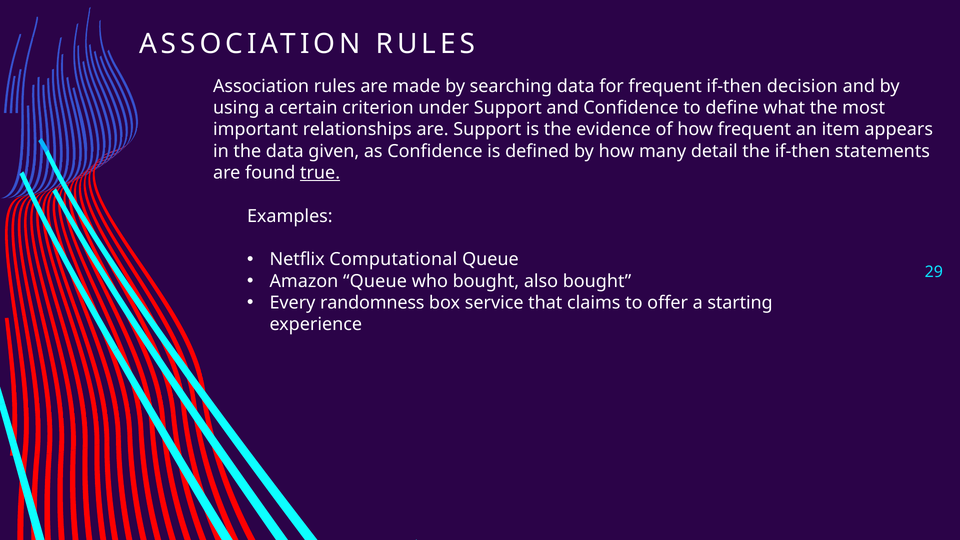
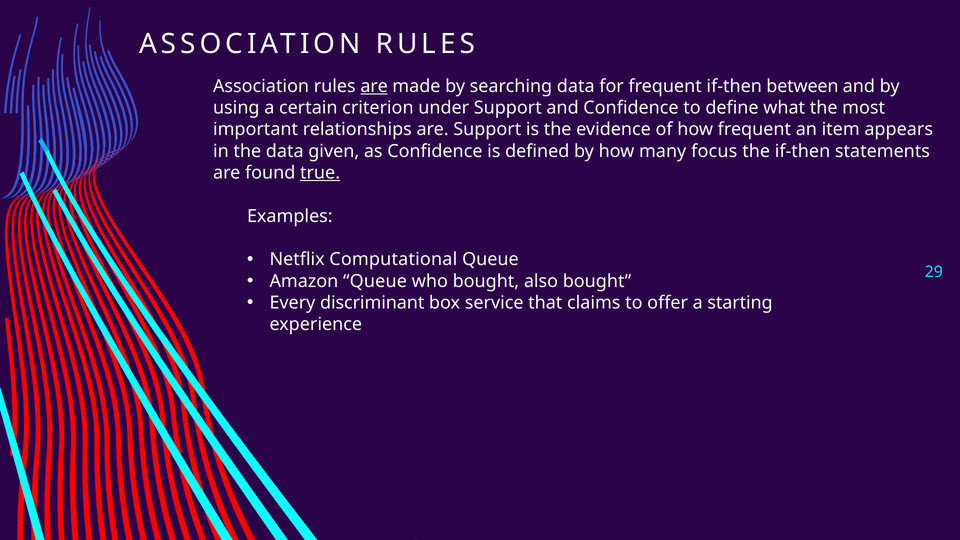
are underline: none -> present (374, 86)
decision: decision -> between (802, 86)
detail: detail -> focus (714, 151)
randomness: randomness -> discriminant (372, 303)
